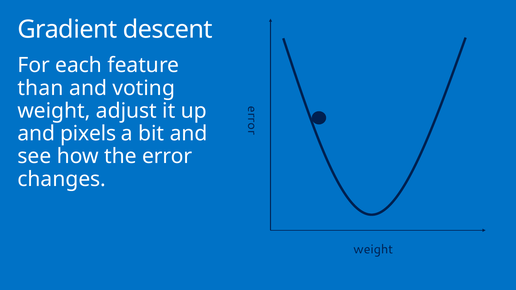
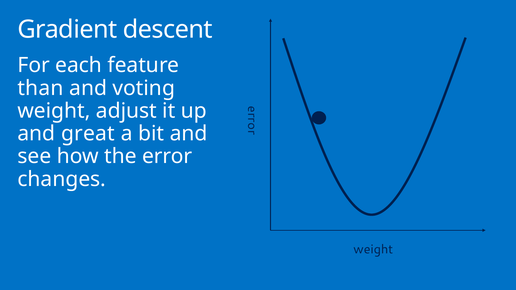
pixels: pixels -> great (88, 134)
